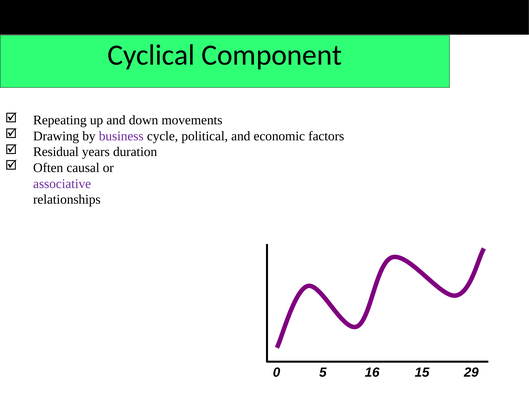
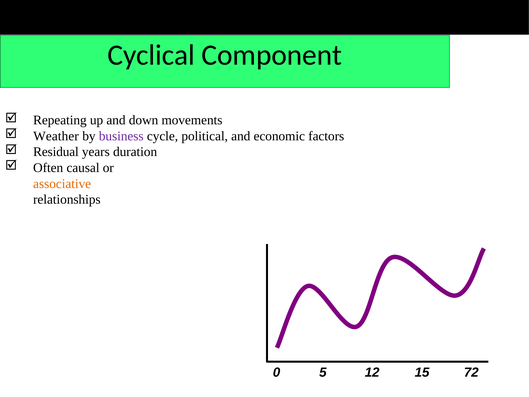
Drawing: Drawing -> Weather (56, 136)
associative colour: purple -> orange (62, 184)
16: 16 -> 12 (372, 372)
29: 29 -> 72 (471, 372)
